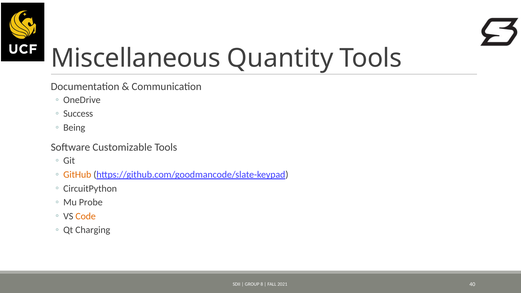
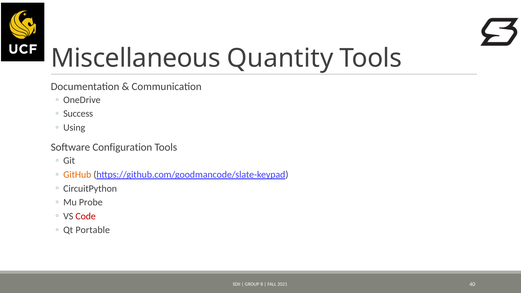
Being: Being -> Using (74, 128)
Customizable: Customizable -> Configuration (122, 147)
Code colour: orange -> red (86, 216)
Charging: Charging -> Portable (93, 230)
